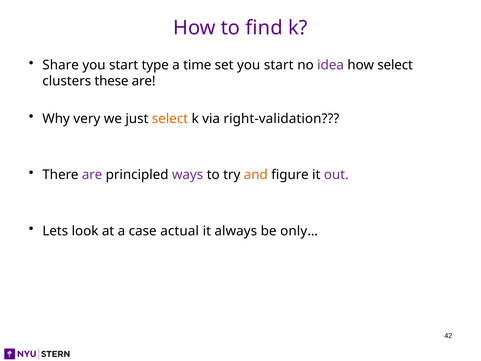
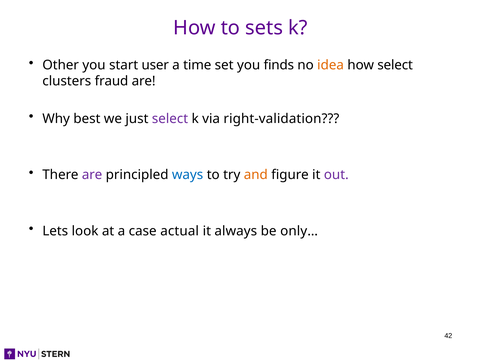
find: find -> sets (264, 28)
Share: Share -> Other (61, 65)
type: type -> user (155, 65)
set you start: start -> finds (279, 65)
idea colour: purple -> orange (331, 65)
these: these -> fraud (112, 81)
very: very -> best (87, 119)
select colour: orange -> purple (170, 119)
ways colour: purple -> blue (188, 175)
